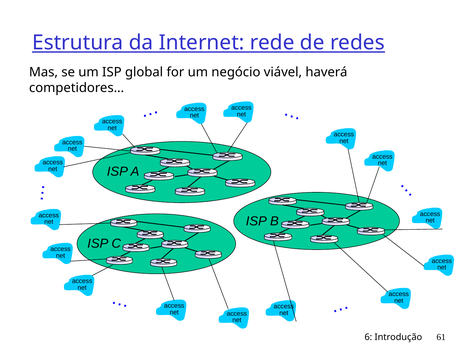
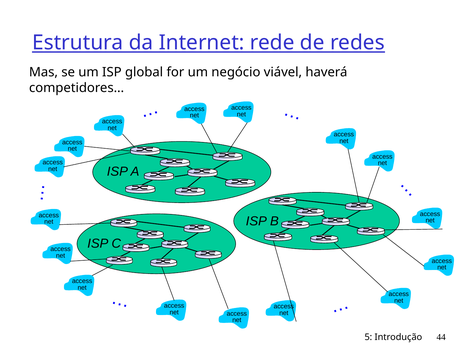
6: 6 -> 5 (368, 337)
61: 61 -> 44 (441, 337)
